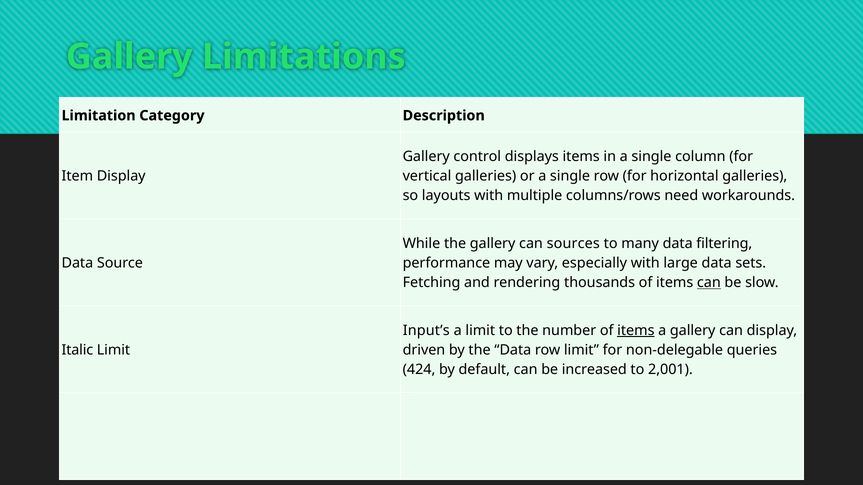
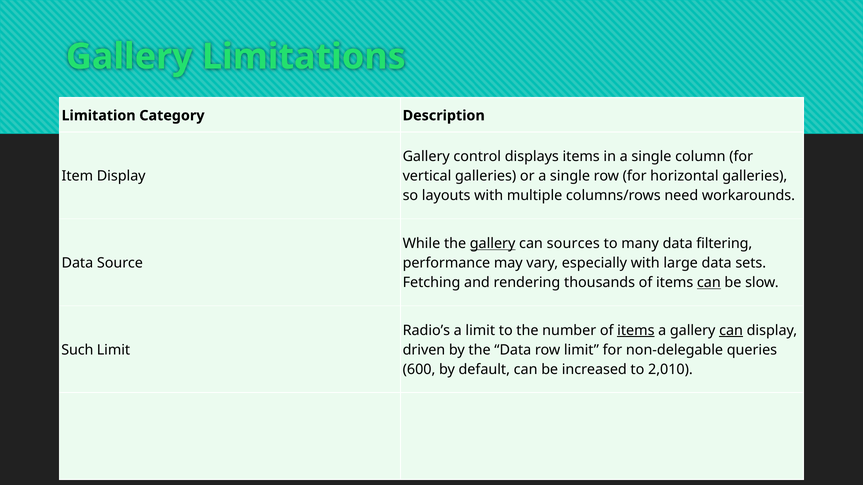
gallery underline: none -> present (493, 244)
Input’s: Input’s -> Radio’s (426, 331)
can underline: none -> present (731, 331)
Italic: Italic -> Such (77, 350)
424: 424 -> 600 (419, 370)
2,001: 2,001 -> 2,010 (670, 370)
